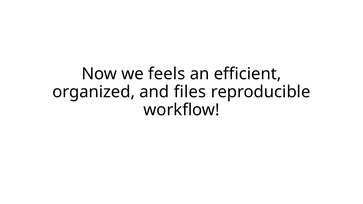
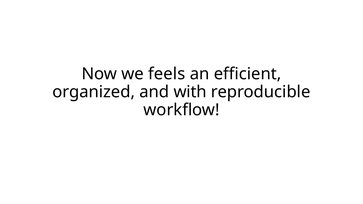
files: files -> with (190, 92)
